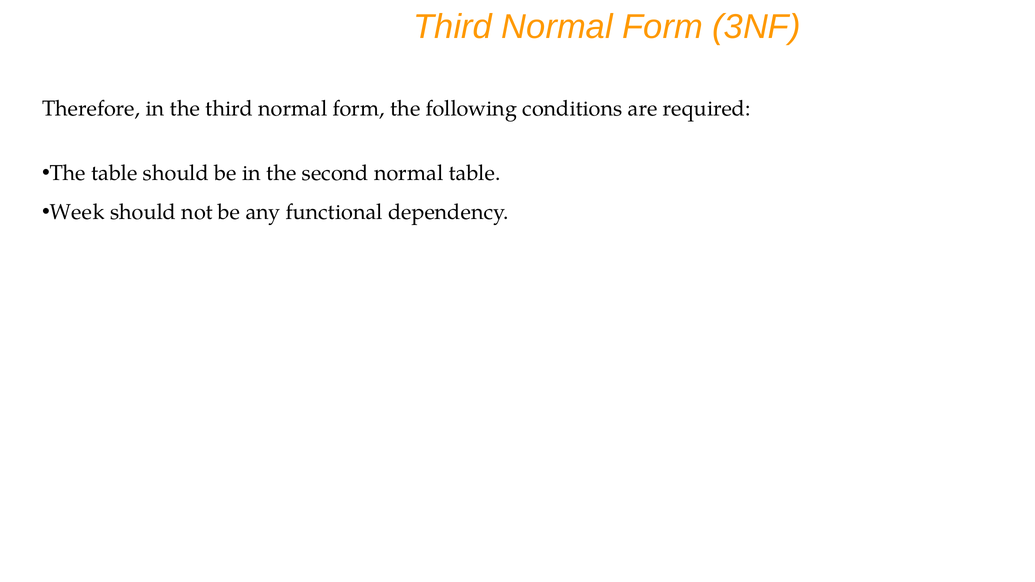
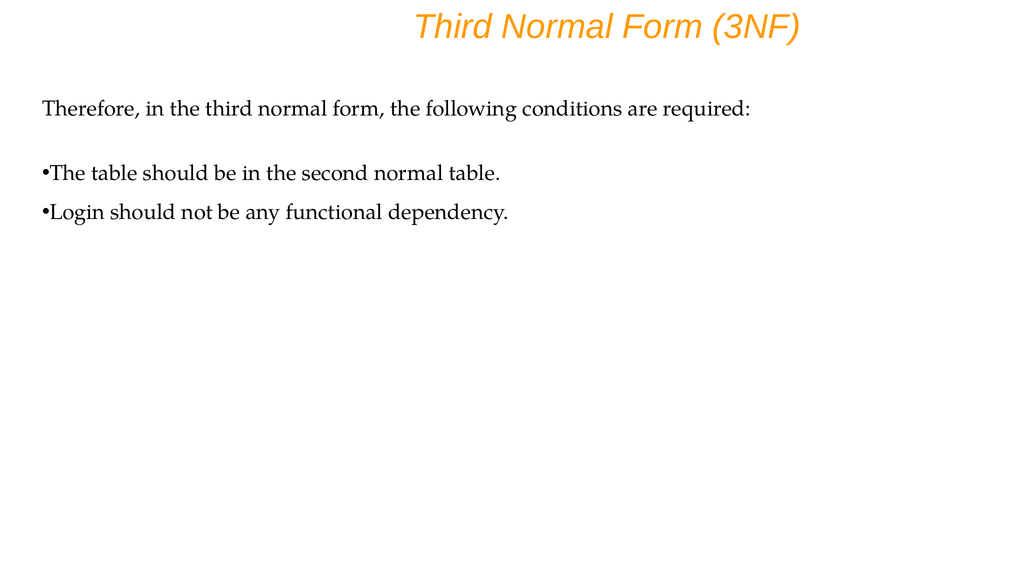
Week: Week -> Login (77, 212)
